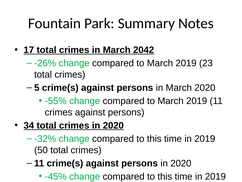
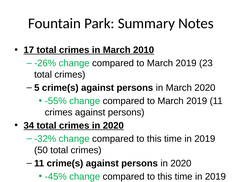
2042: 2042 -> 2010 (144, 50)
